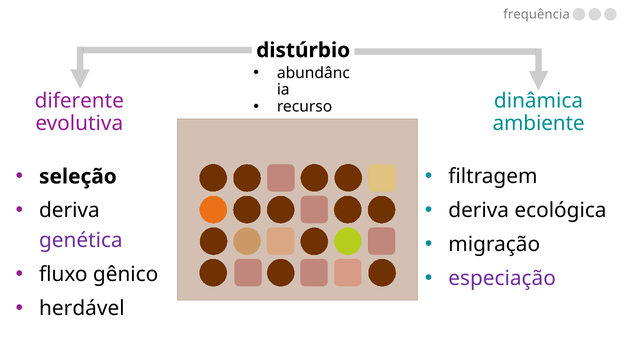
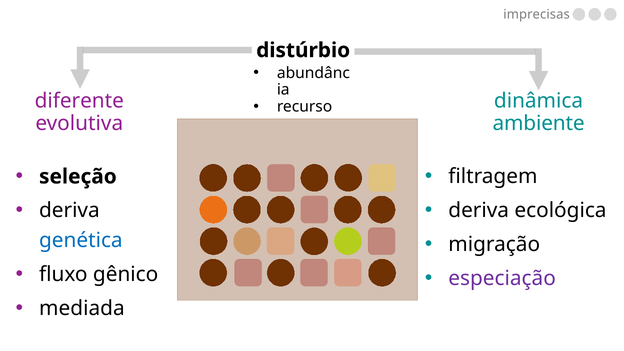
frequência: frequência -> imprecisas (537, 15)
genética colour: purple -> blue (81, 240)
herdável: herdável -> mediada (82, 308)
